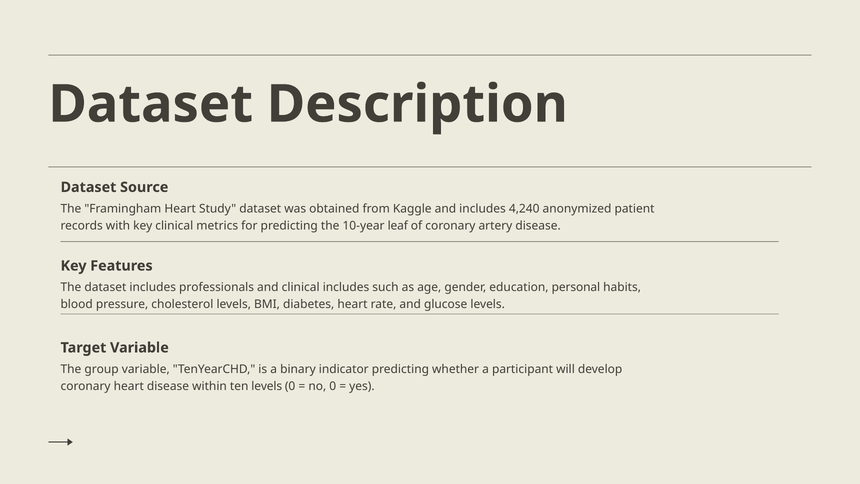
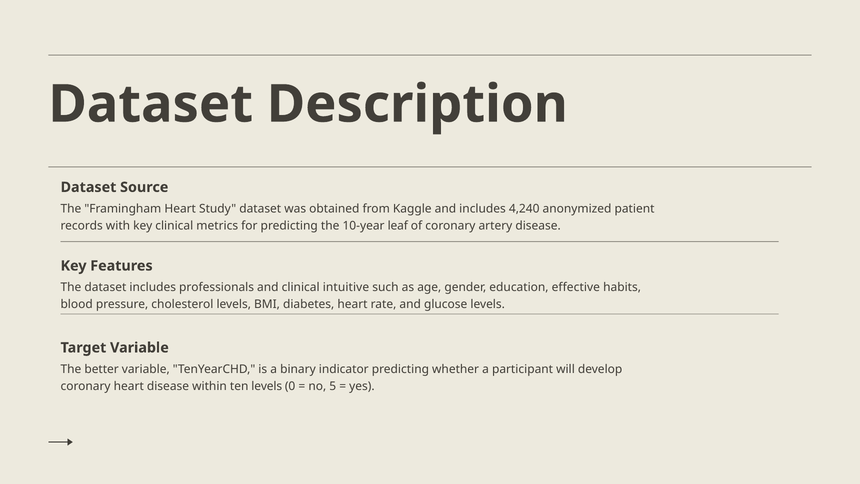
clinical includes: includes -> intuitive (346, 287)
personal: personal -> effective (576, 287)
group: group -> better (102, 369)
no 0: 0 -> 5 (333, 386)
